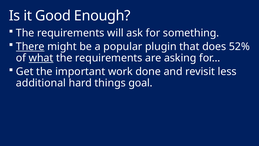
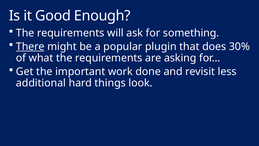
52%: 52% -> 30% (239, 46)
what underline: present -> none (41, 58)
goal: goal -> look (141, 83)
